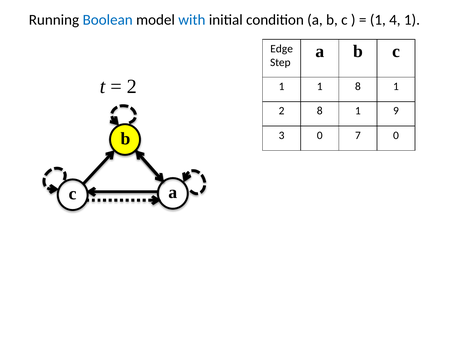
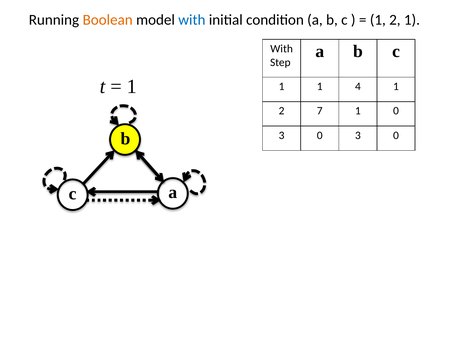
Boolean colour: blue -> orange (108, 20)
4: 4 -> 2 (395, 20)
Edge: Edge -> With (282, 49)
2: 2 -> 1 (132, 86)
1 8: 8 -> 4 (358, 86)
2 8: 8 -> 7 (320, 111)
1 9: 9 -> 0 (396, 111)
3 0 7: 7 -> 3 (358, 135)
